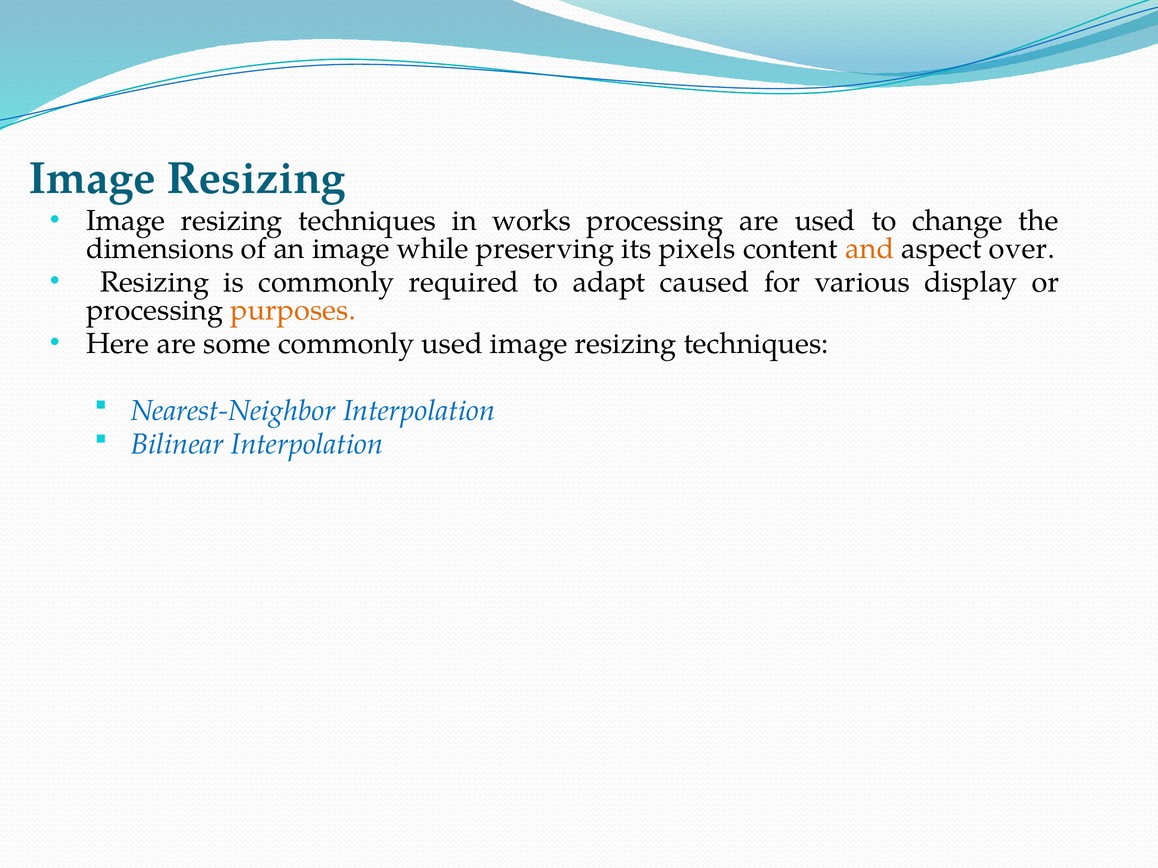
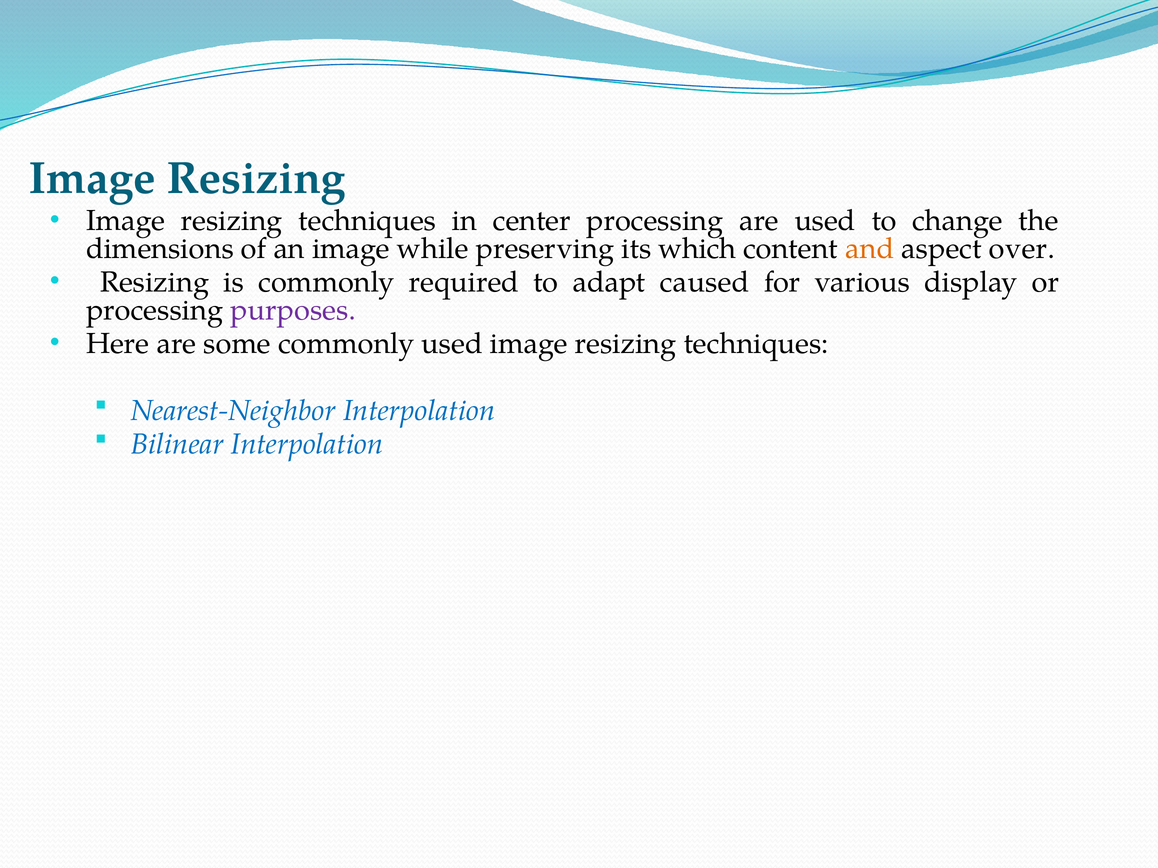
works: works -> center (532, 221)
pixels: pixels -> which (697, 249)
purposes colour: orange -> purple (293, 310)
